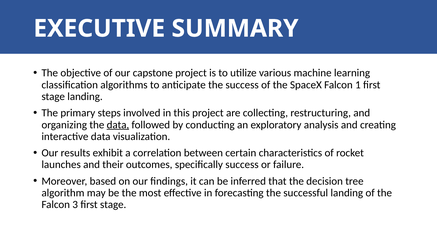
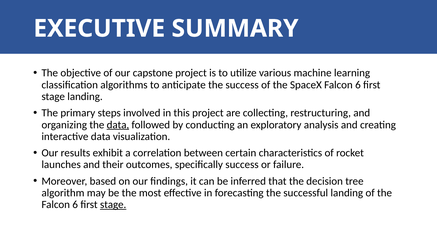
SpaceX Falcon 1: 1 -> 6 (358, 85)
3: 3 -> 6 (75, 205)
stage underline: none -> present (113, 205)
